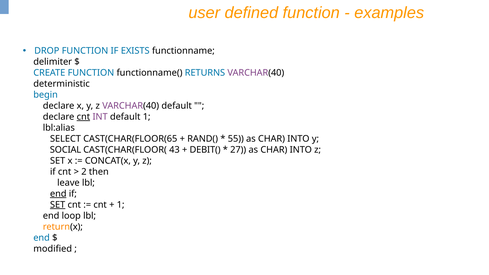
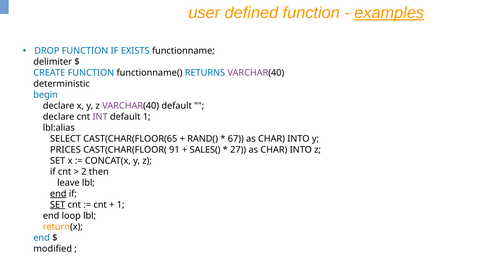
examples underline: none -> present (389, 13)
cnt underline: present -> none (83, 117)
55: 55 -> 67 (236, 139)
SOCIAL: SOCIAL -> PRICES (65, 150)
43: 43 -> 91 (174, 150)
DEBIT(: DEBIT( -> SALES( (205, 150)
